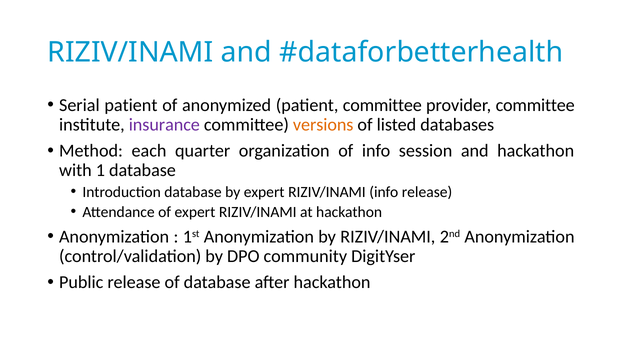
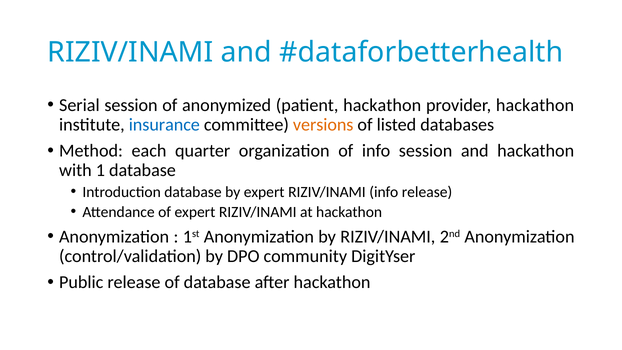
Serial patient: patient -> session (131, 105)
patient committee: committee -> hackathon (382, 105)
provider committee: committee -> hackathon (535, 105)
insurance colour: purple -> blue (164, 125)
